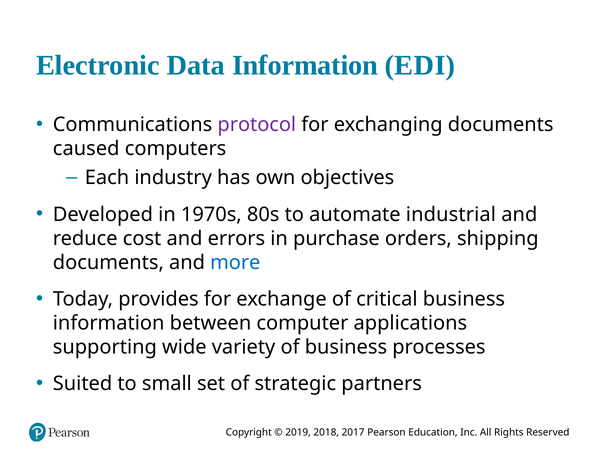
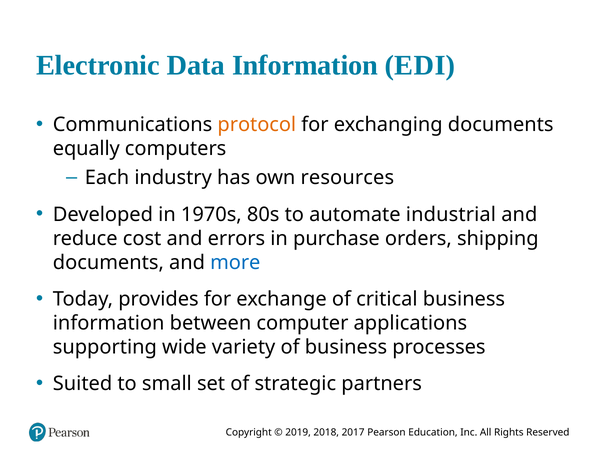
protocol colour: purple -> orange (257, 125)
caused: caused -> equally (86, 149)
objectives: objectives -> resources (347, 178)
